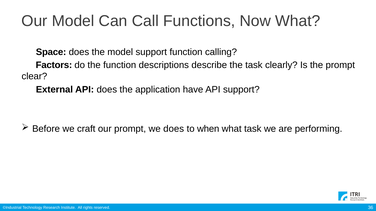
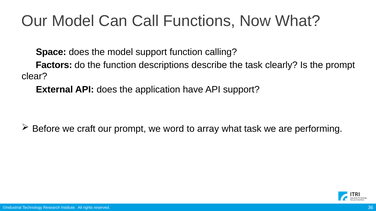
we does: does -> word (174, 129)
when: when -> array (208, 129)
